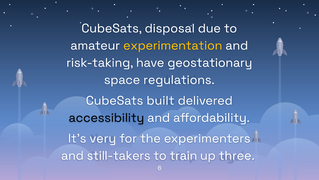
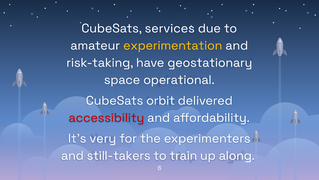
disposal: disposal -> services (170, 28)
regulations: regulations -> operational (179, 80)
built: built -> orbit (161, 100)
accessibility colour: black -> red (106, 117)
three: three -> along (237, 155)
